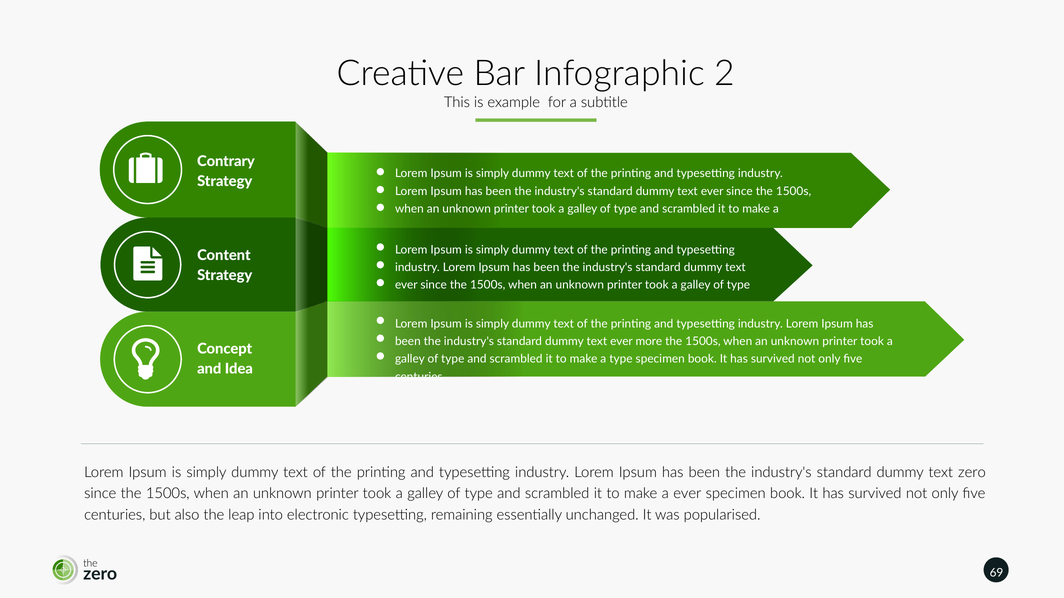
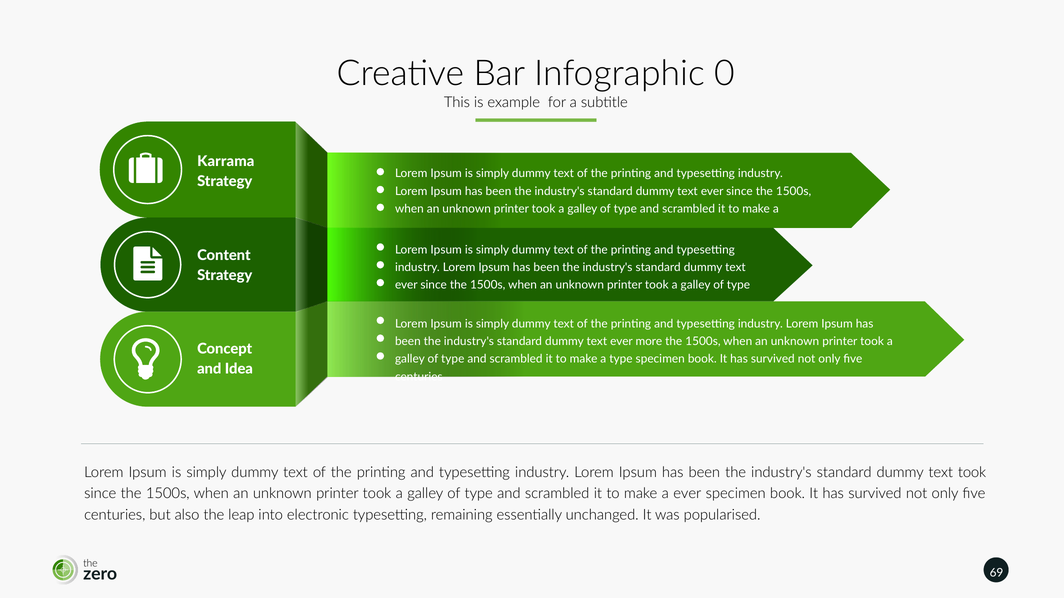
2: 2 -> 0 (725, 74)
Contrary: Contrary -> Karrama (226, 161)
text zero: zero -> took (972, 473)
